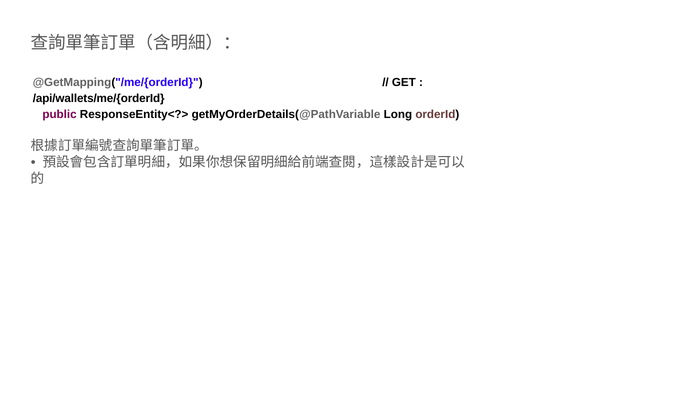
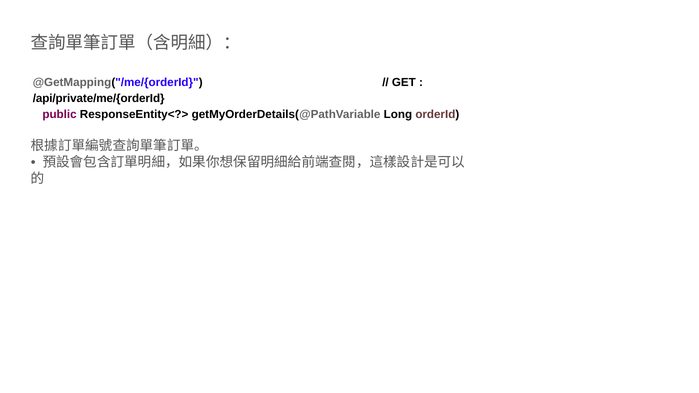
/api/wallets/me/{orderId: /api/wallets/me/{orderId -> /api/private/me/{orderId (99, 99)
